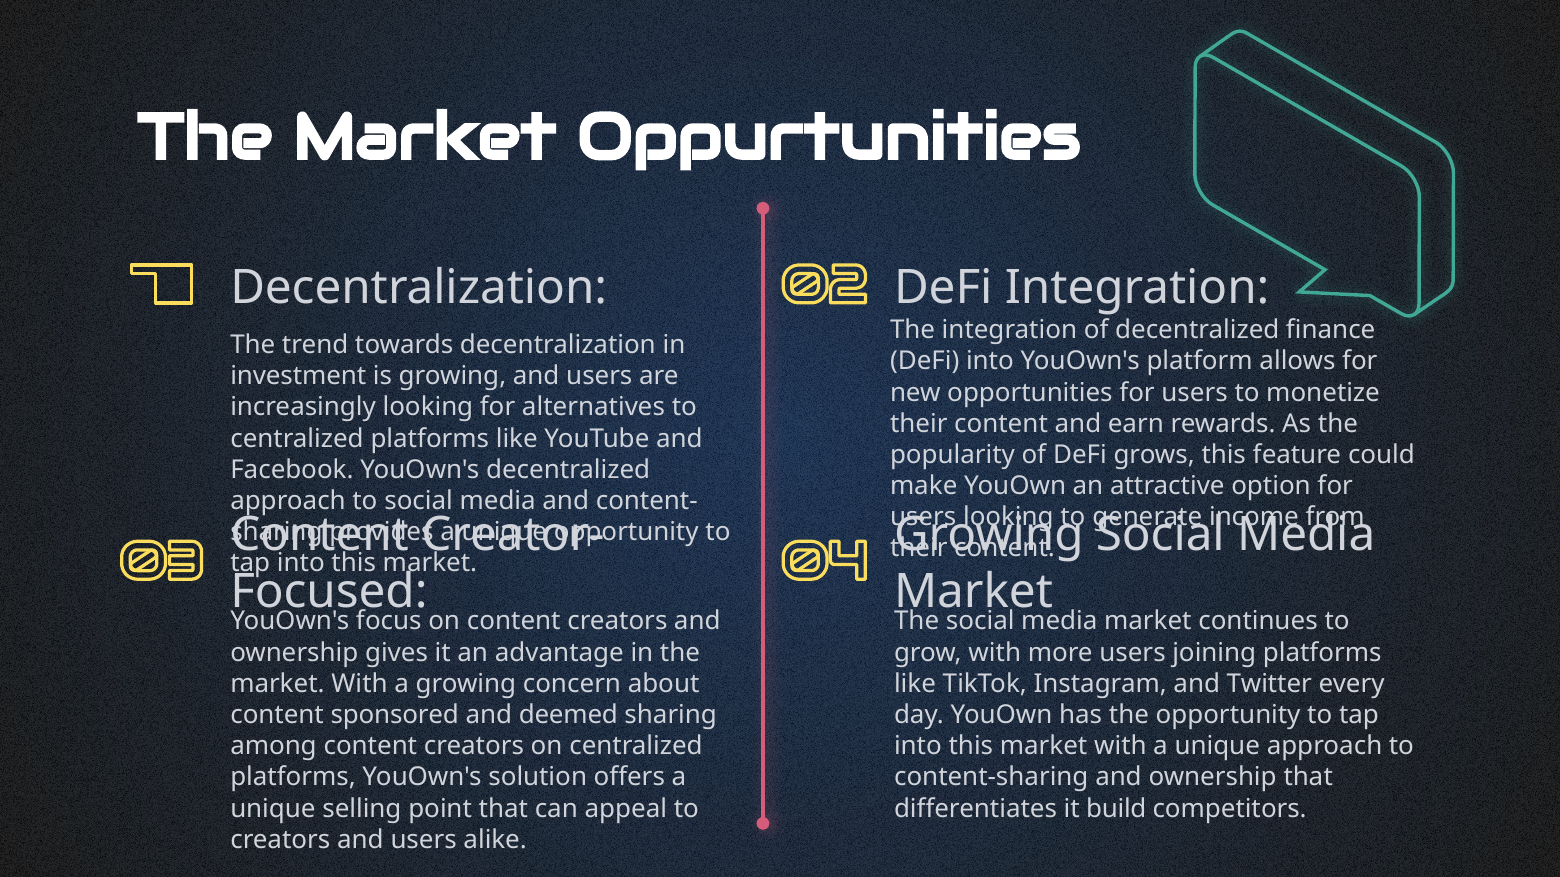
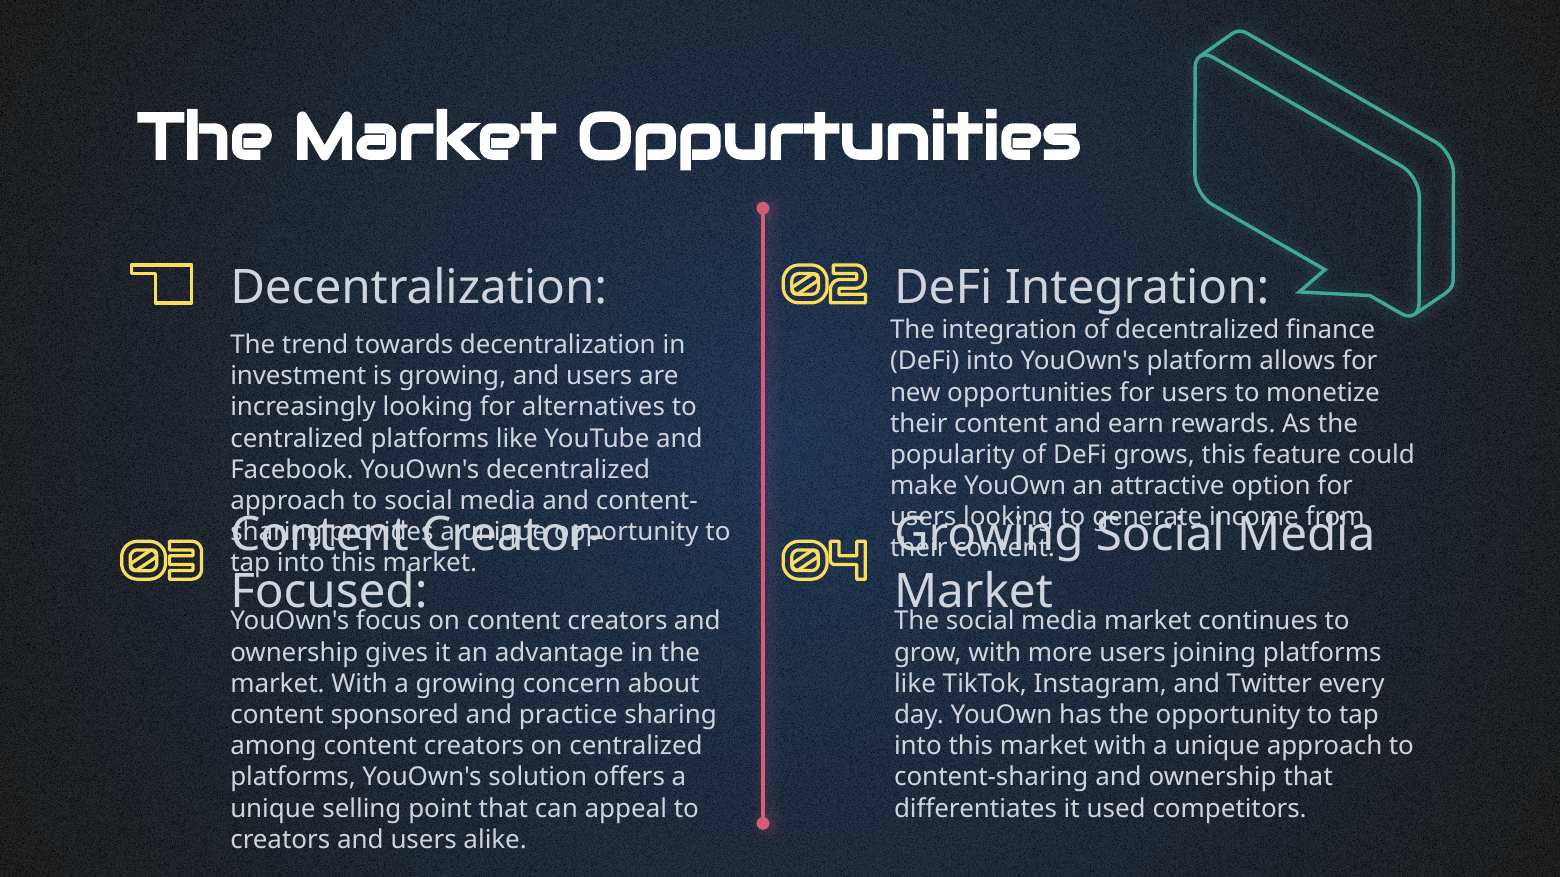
deemed: deemed -> practice (568, 715)
build: build -> used (1116, 809)
